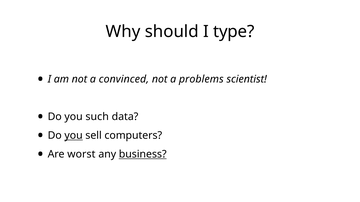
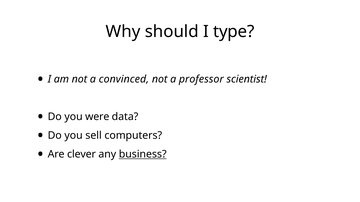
problems: problems -> professor (201, 79)
such: such -> were (97, 117)
you underline: present -> none (74, 136)
worst: worst -> clever (81, 155)
